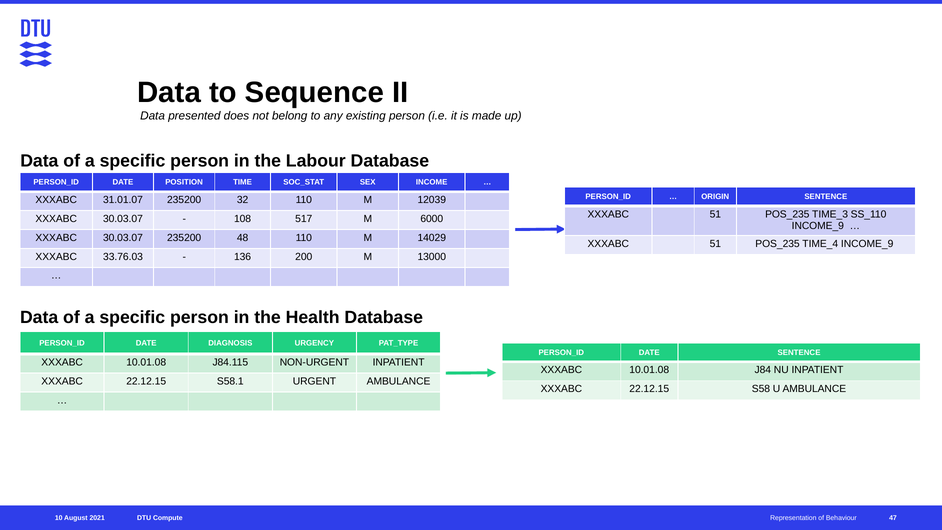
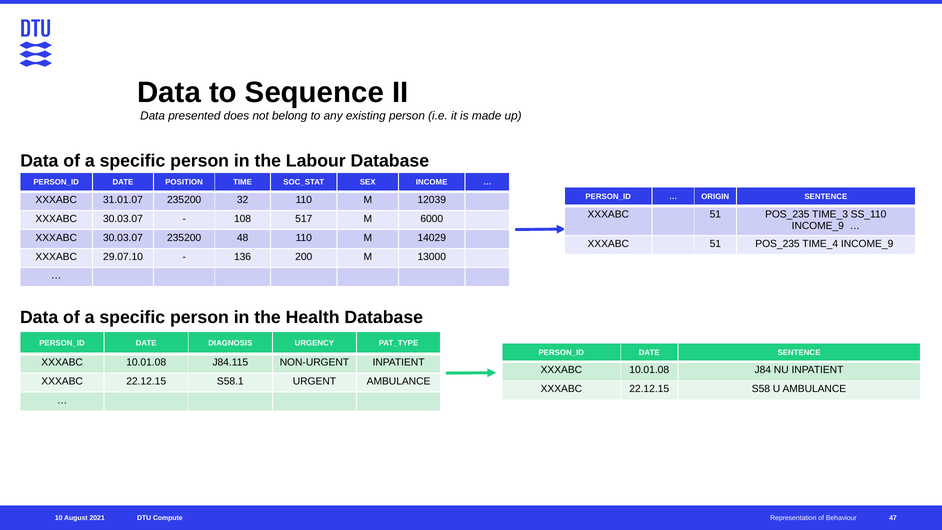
33.76.03: 33.76.03 -> 29.07.10 (123, 257)
